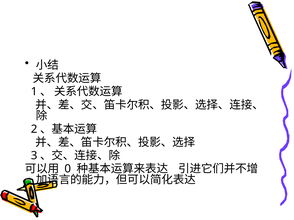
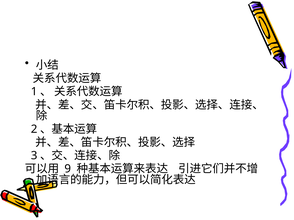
0: 0 -> 9 (68, 169)
